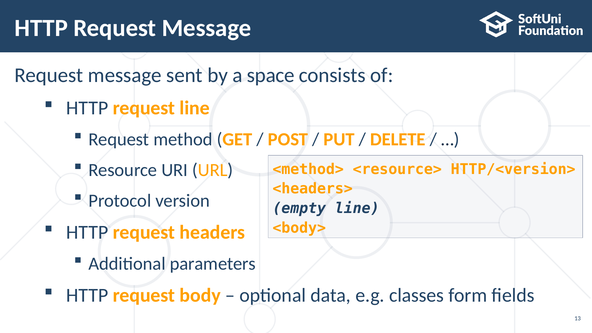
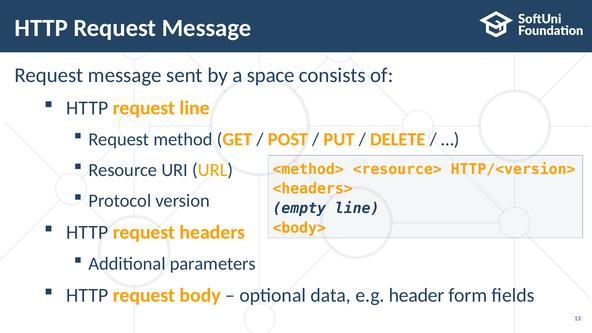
classes: classes -> header (417, 296)
